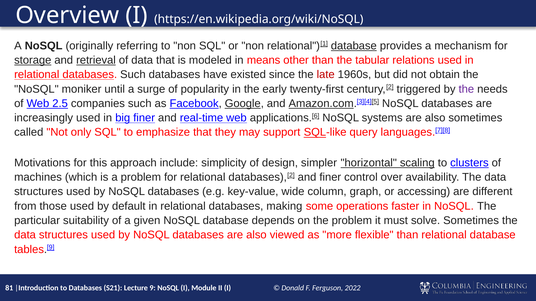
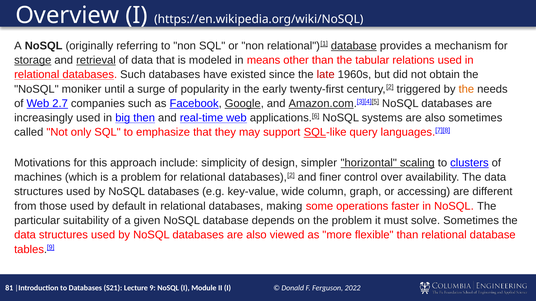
the colour: purple -> orange (466, 89)
2.5: 2.5 -> 2.7 (60, 104)
big finer: finer -> then (144, 118)
